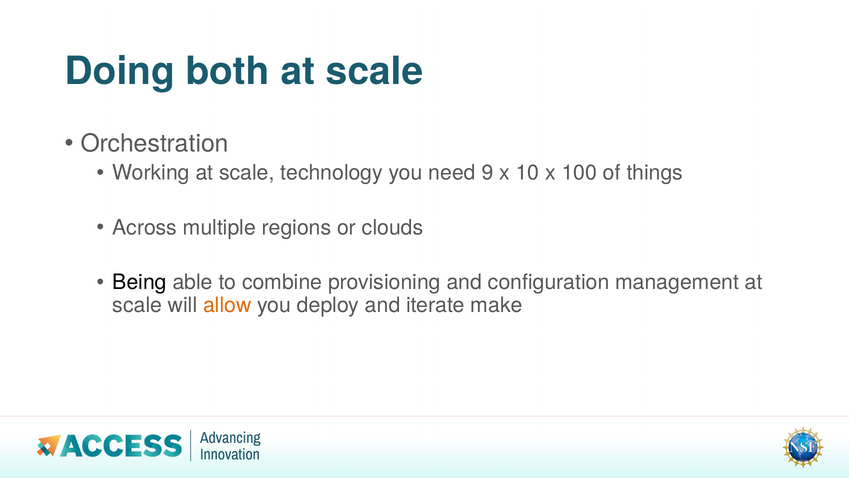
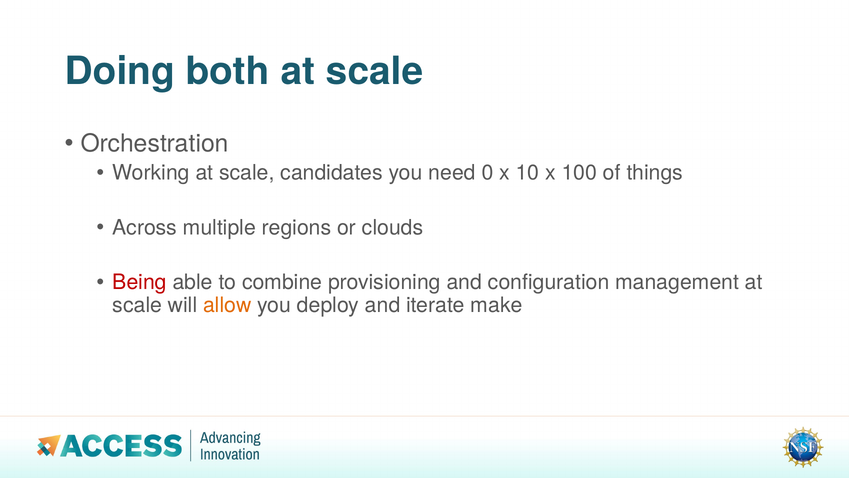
technology: technology -> candidates (332, 173)
9: 9 -> 0 (487, 173)
Being colour: black -> red (140, 282)
